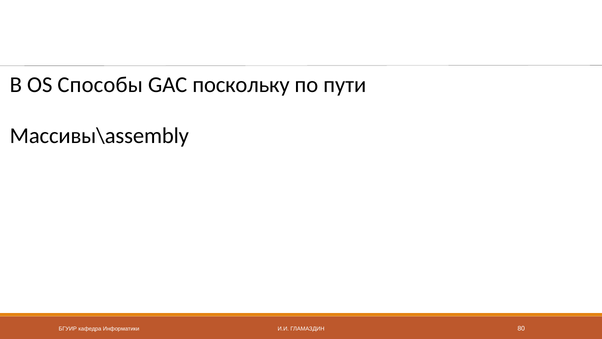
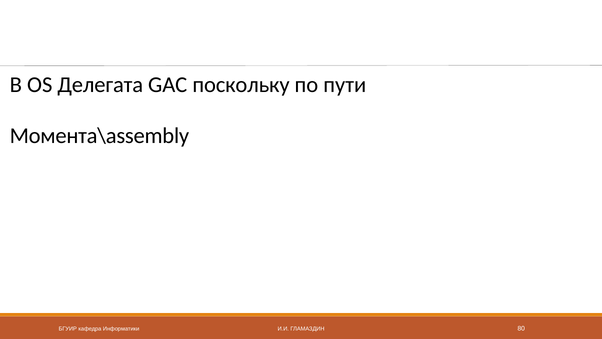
Способы: Способы -> Делегата (100, 84)
Массивы\assembly: Массивы\assembly -> Момента\assembly (99, 136)
